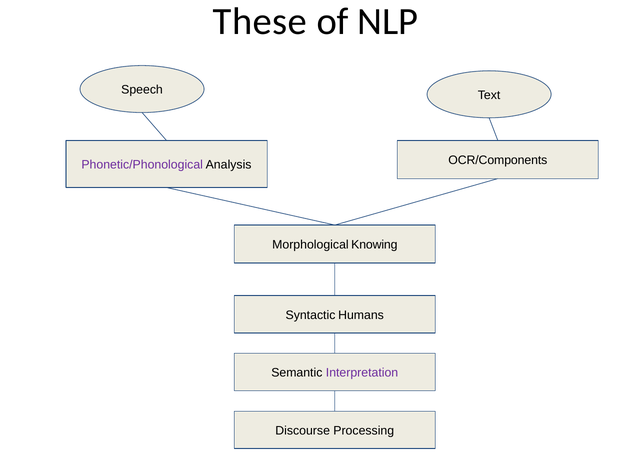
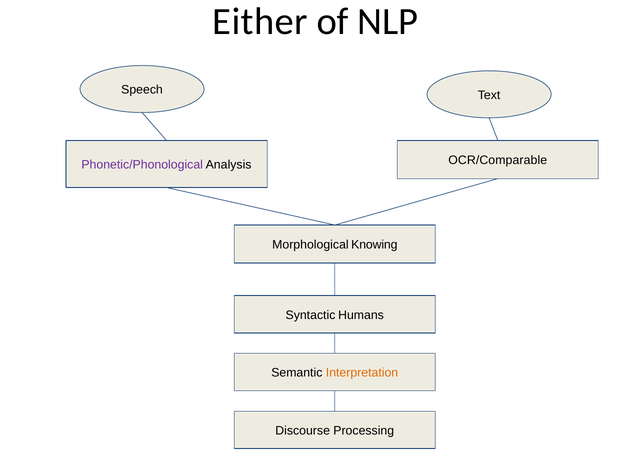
These: These -> Either (260, 22)
OCR/Components: OCR/Components -> OCR/Comparable (498, 161)
Interpretation colour: purple -> orange (362, 373)
